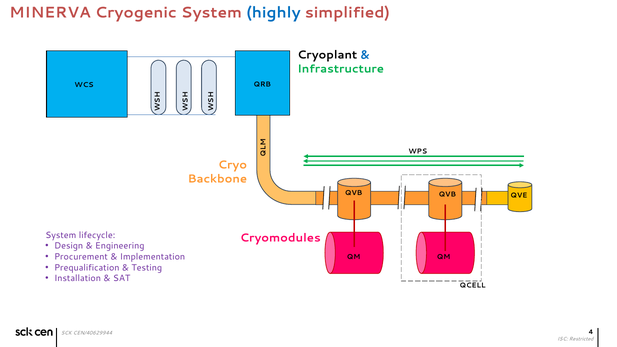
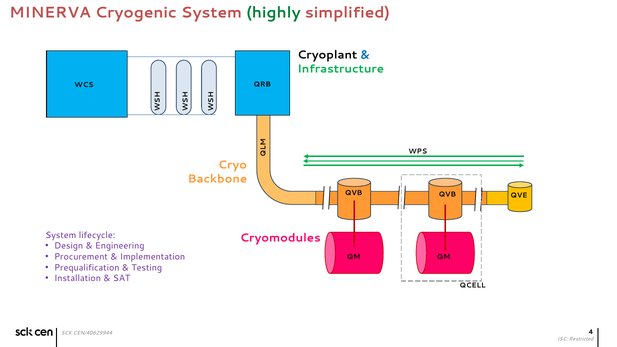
highly colour: blue -> green (273, 13)
